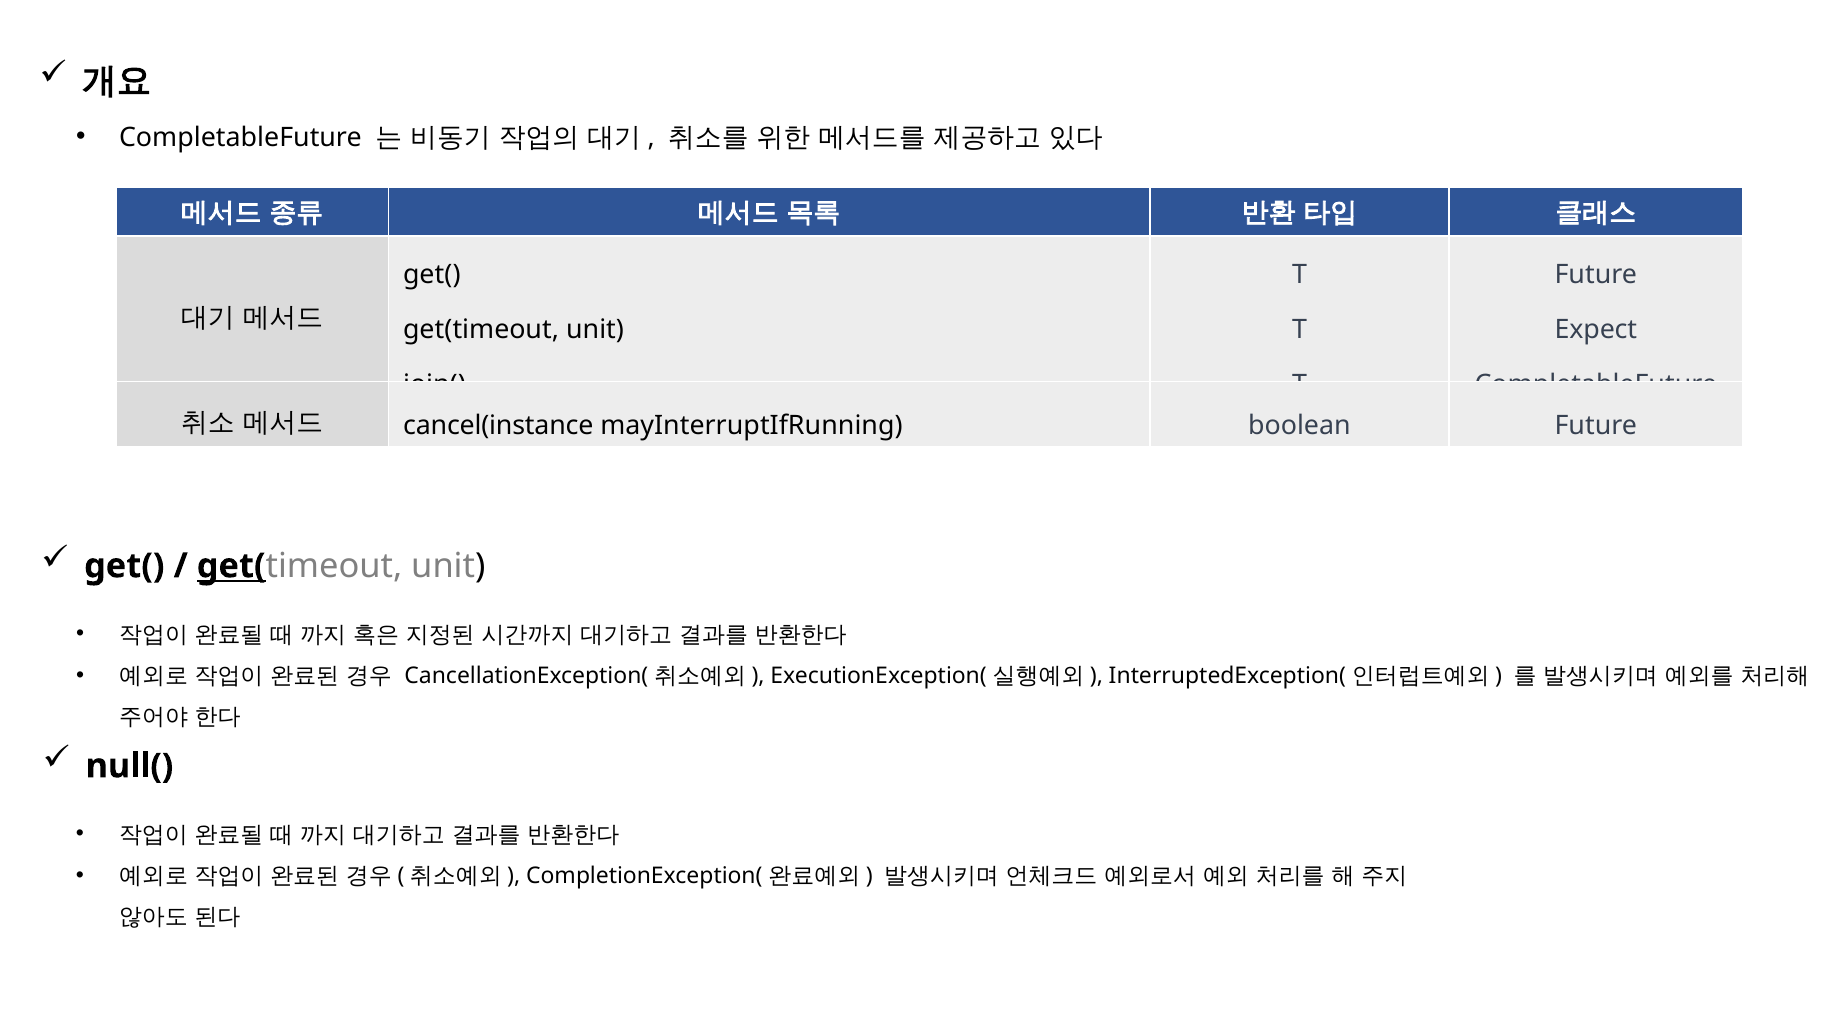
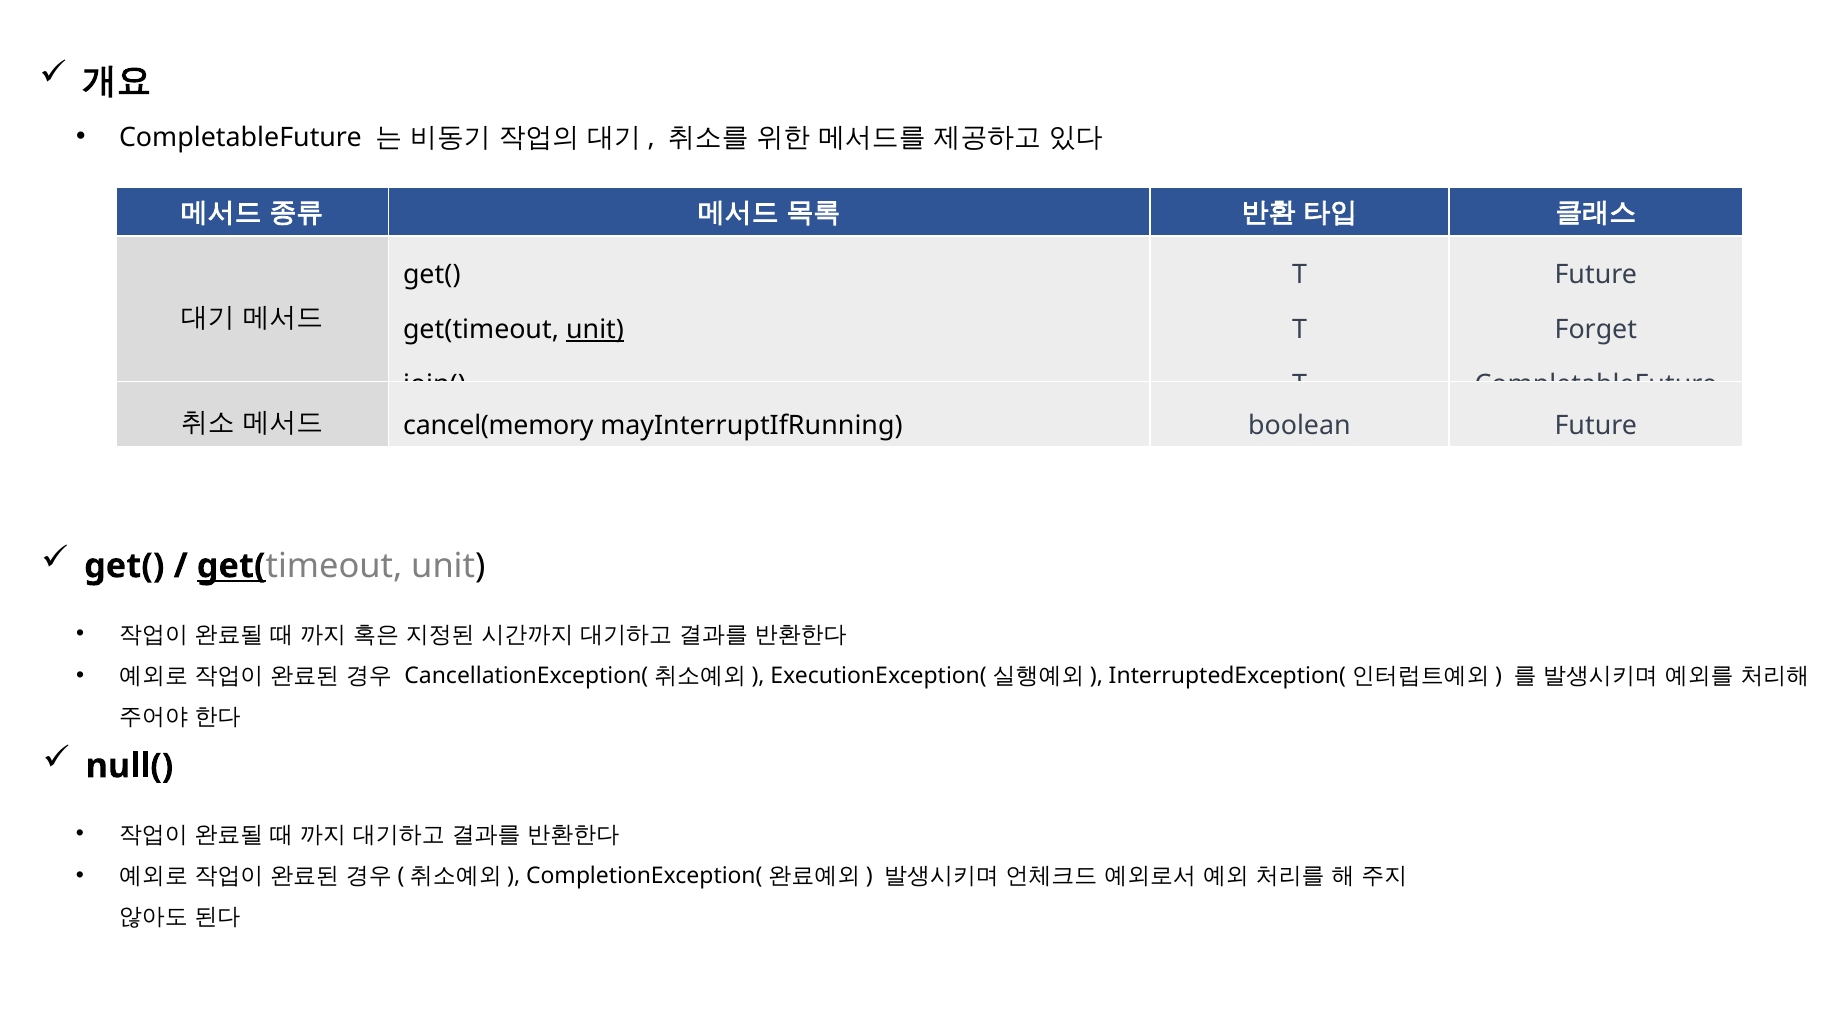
unit underline: none -> present (595, 330)
Expect: Expect -> Forget (1596, 330)
cancel(instance: cancel(instance -> cancel(memory (498, 425)
